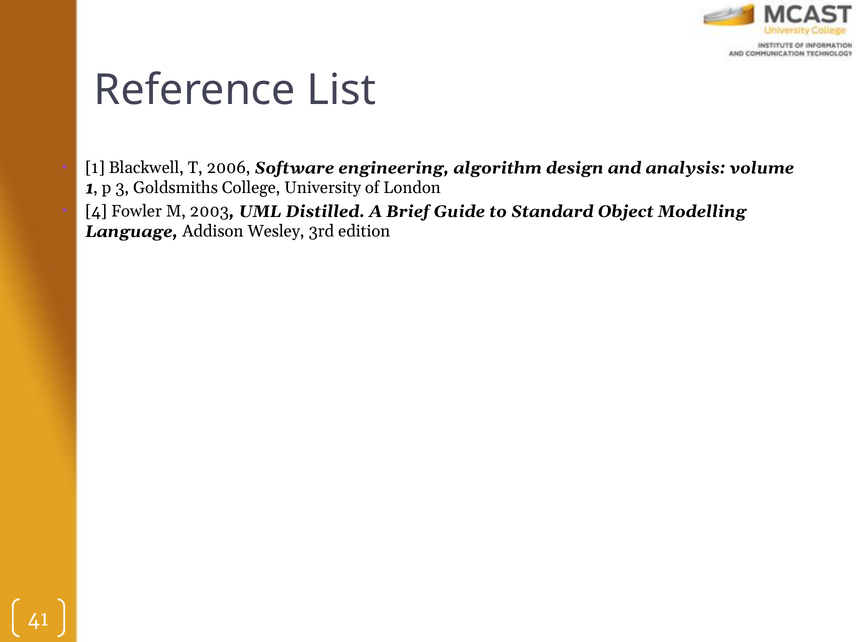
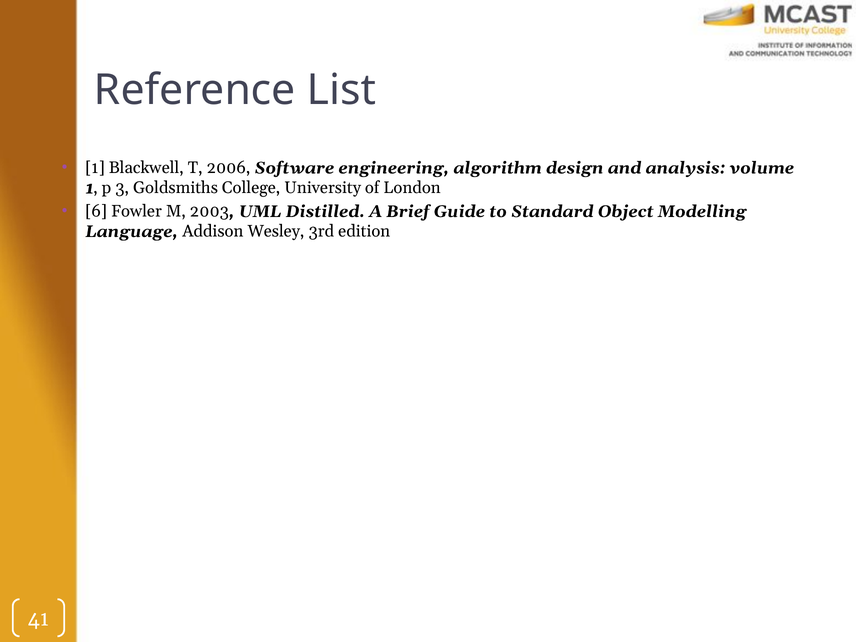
4: 4 -> 6 (96, 212)
